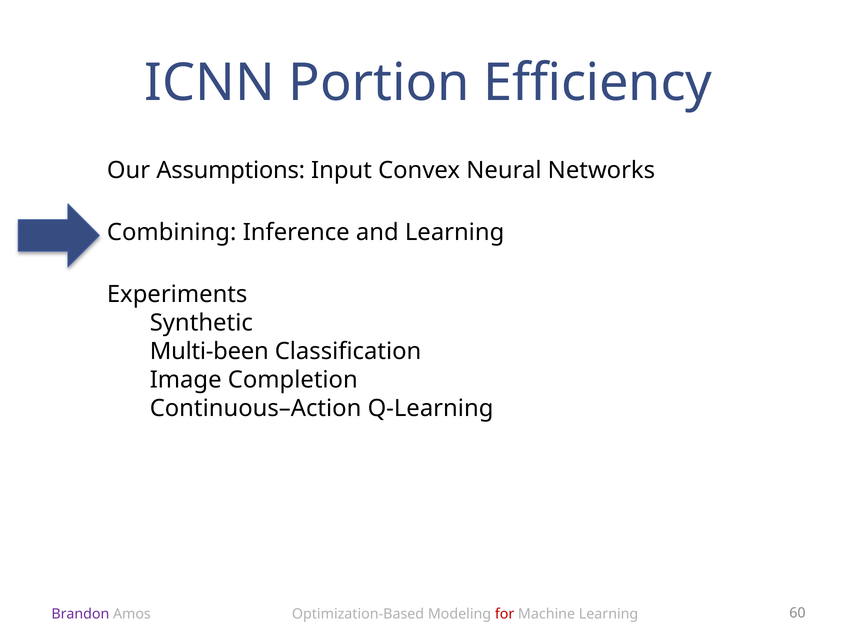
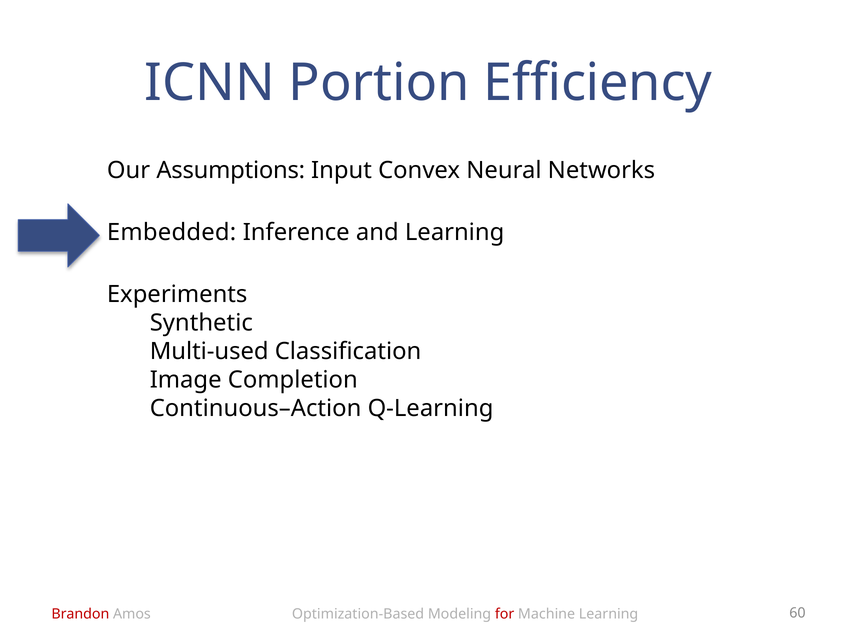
Combining: Combining -> Embedded (172, 232)
Multi-been: Multi-been -> Multi-used (209, 351)
Brandon colour: purple -> red (80, 614)
